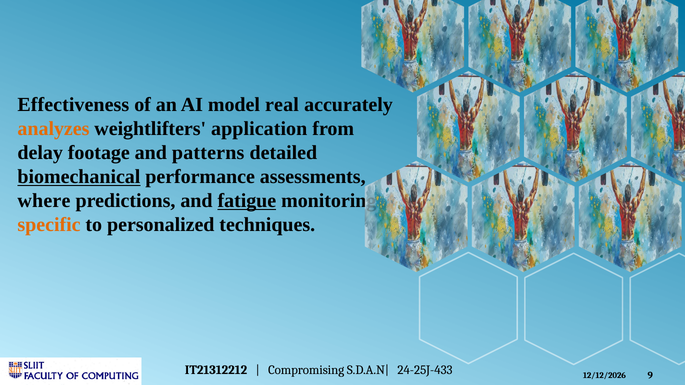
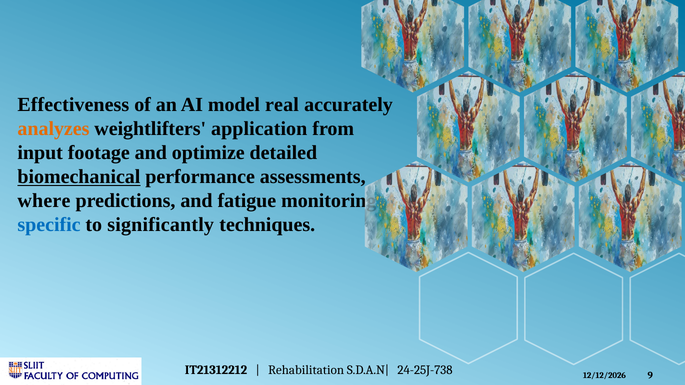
delay: delay -> input (40, 153)
patterns: patterns -> optimize (208, 153)
fatigue underline: present -> none (247, 201)
specific colour: orange -> blue (49, 225)
personalized: personalized -> significantly (161, 225)
Compromising: Compromising -> Rehabilitation (306, 370)
24-25J-433: 24-25J-433 -> 24-25J-738 (425, 370)
